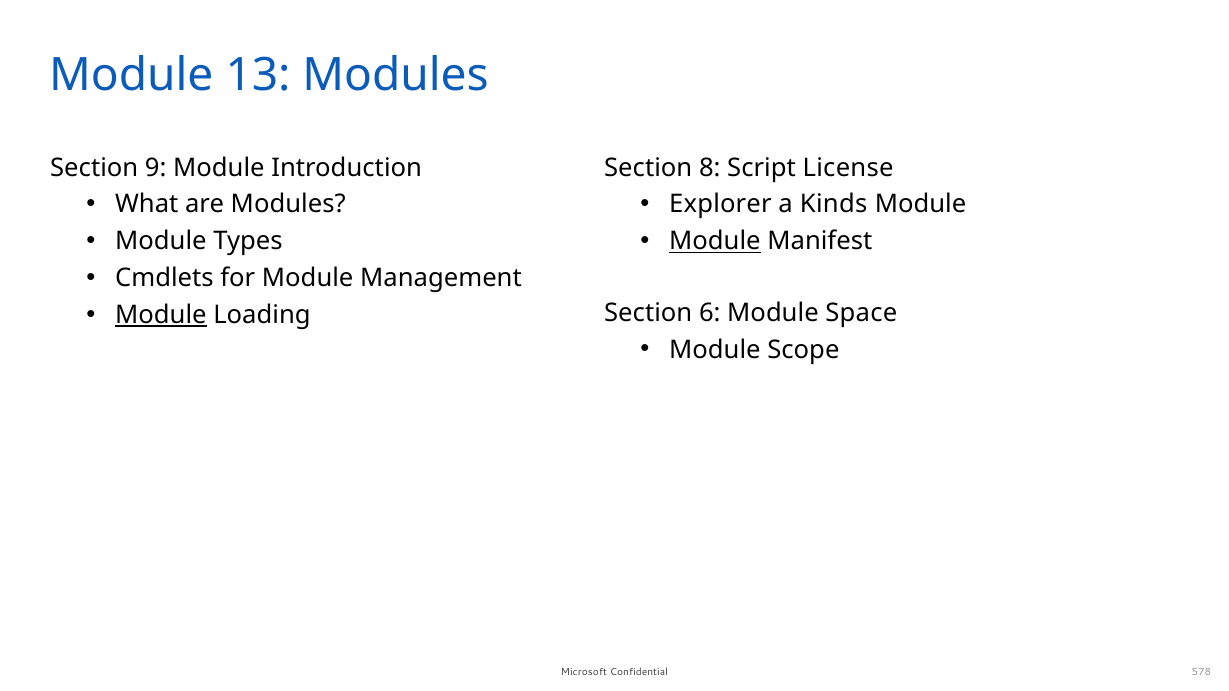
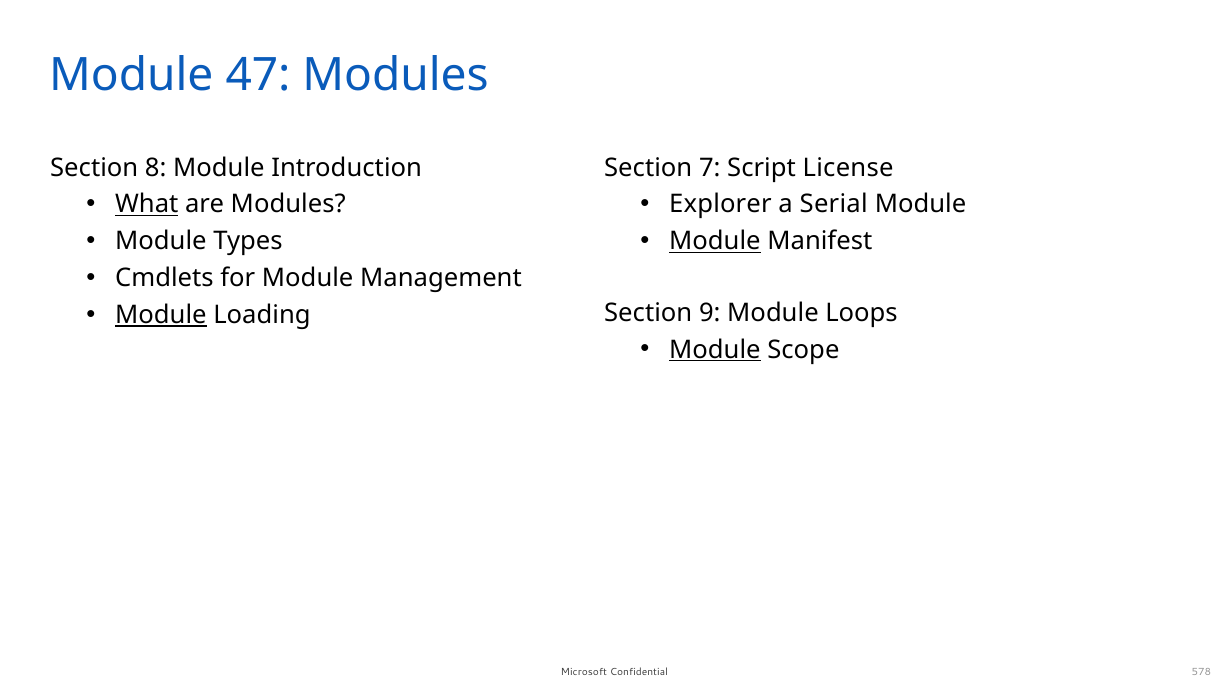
13: 13 -> 47 (258, 75)
9: 9 -> 8 (156, 168)
8: 8 -> 7 (710, 168)
What underline: none -> present (147, 205)
Kinds: Kinds -> Serial (834, 205)
6: 6 -> 9 (710, 313)
Space: Space -> Loops (861, 313)
Module underline: none -> present (715, 350)
